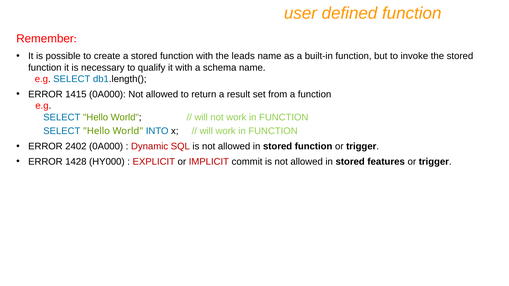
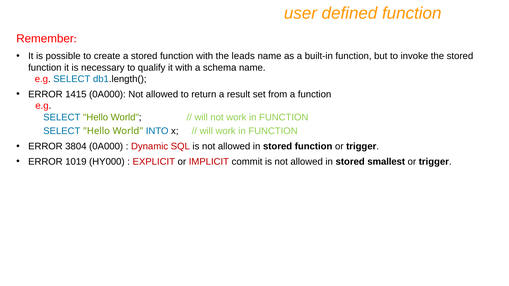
2402: 2402 -> 3804 (76, 147)
1428: 1428 -> 1019 (76, 162)
features: features -> smallest (386, 162)
